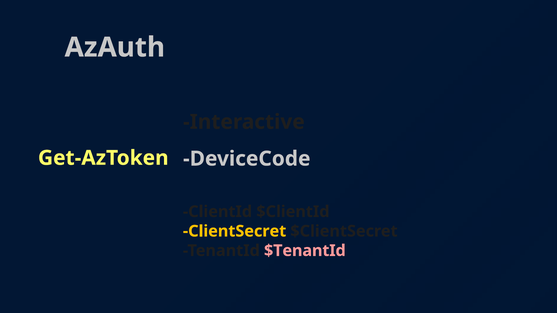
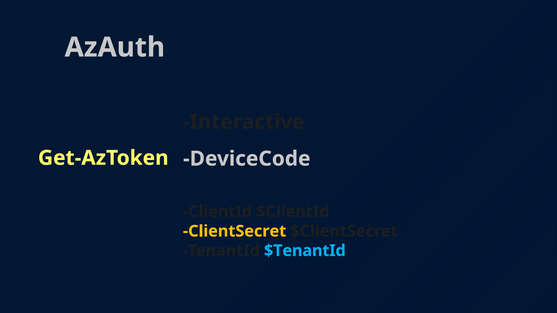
$TenantId colour: pink -> light blue (305, 251)
